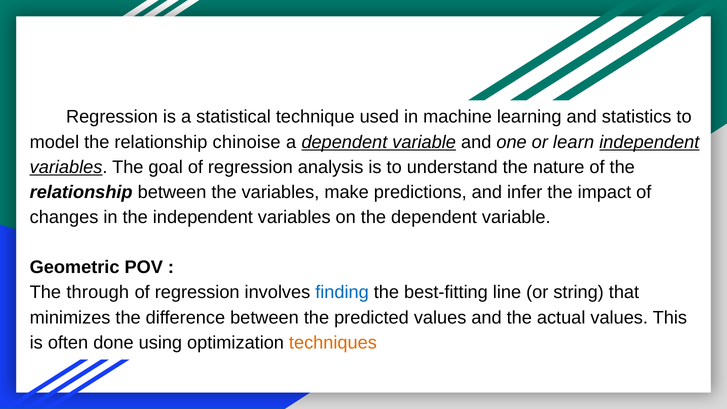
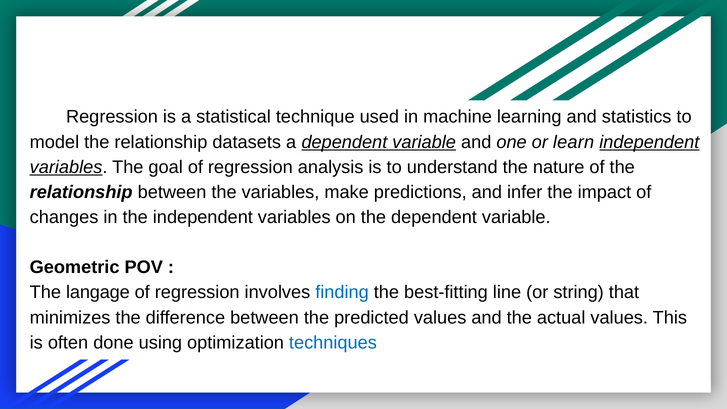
chinoise: chinoise -> datasets (247, 142)
through: through -> langage (98, 292)
techniques colour: orange -> blue (333, 343)
